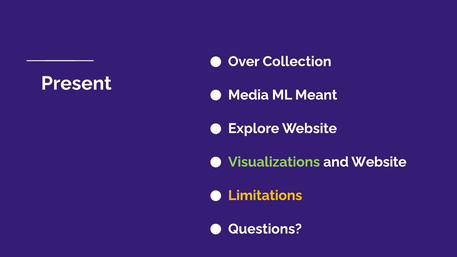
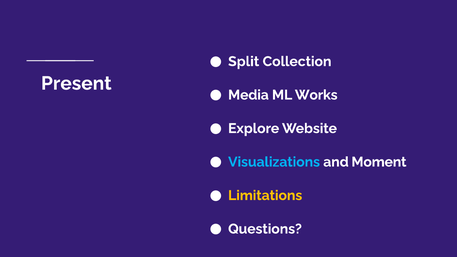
Over: Over -> Split (244, 61)
Meant: Meant -> Works (316, 95)
Visualizations colour: light green -> light blue (274, 162)
and Website: Website -> Moment (379, 162)
